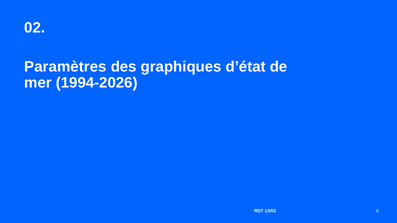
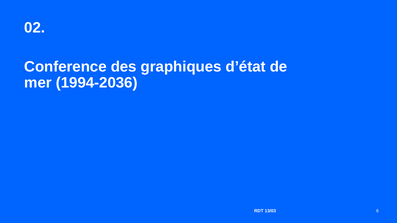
Paramètres: Paramètres -> Conference (65, 67)
1994-2026: 1994-2026 -> 1994-2036 (97, 83)
